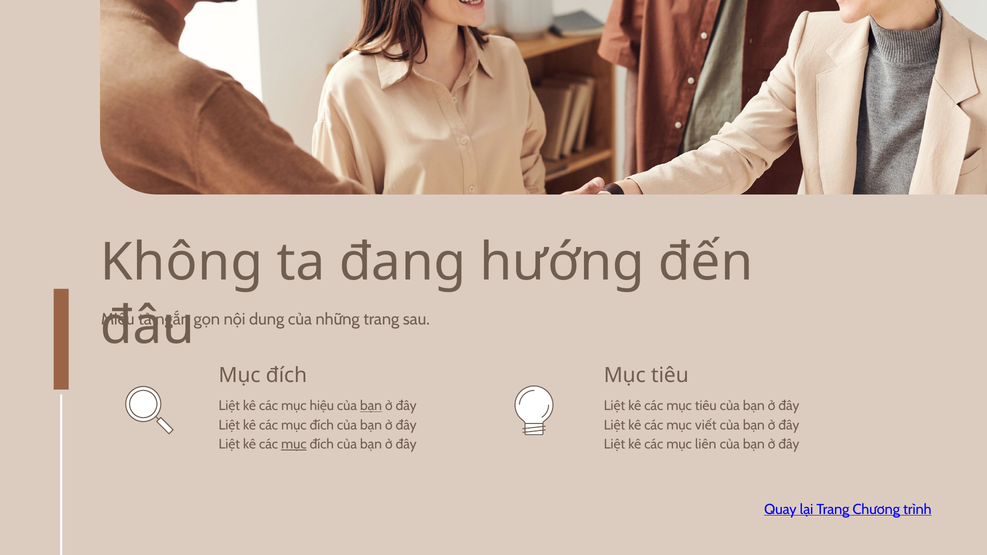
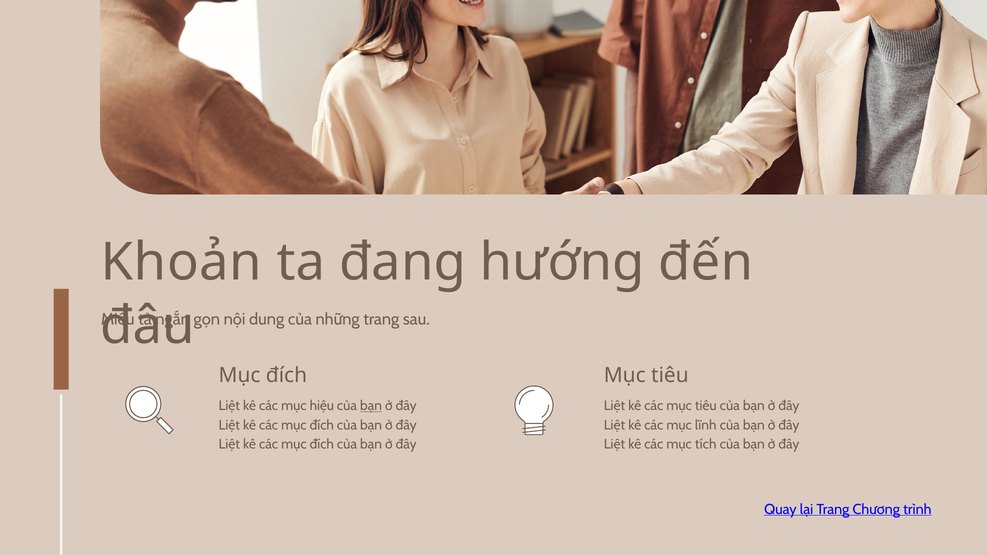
Không: Không -> Khoản (181, 263)
viết: viết -> lĩnh (706, 425)
mục underline: present -> none (294, 444)
liên: liên -> tích (706, 444)
